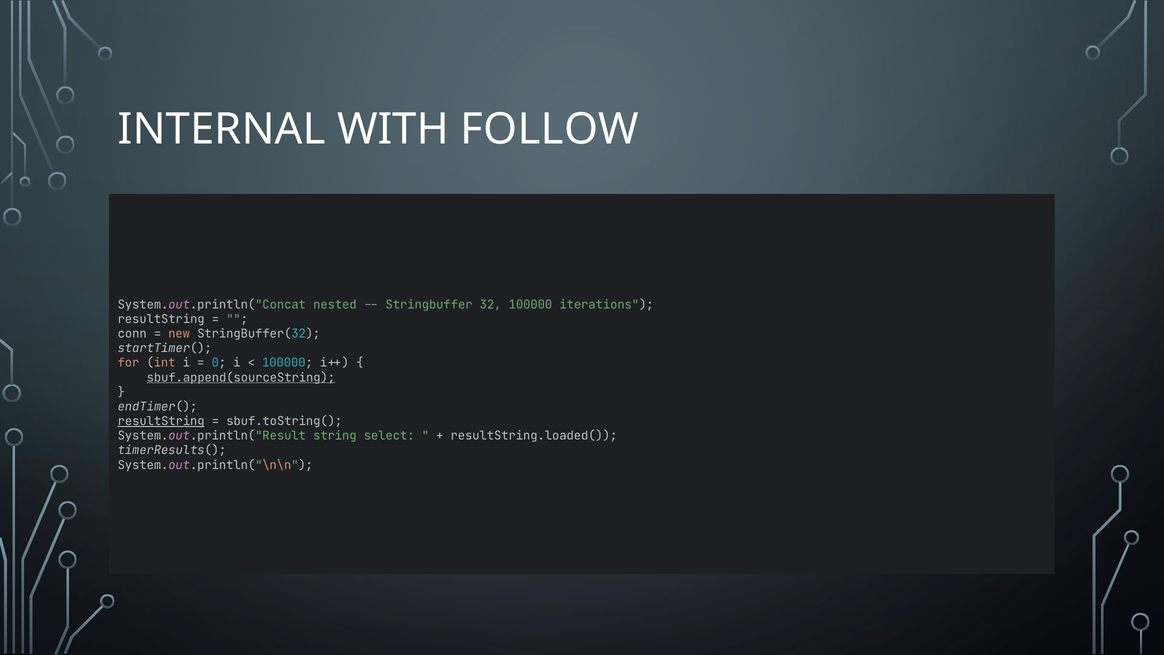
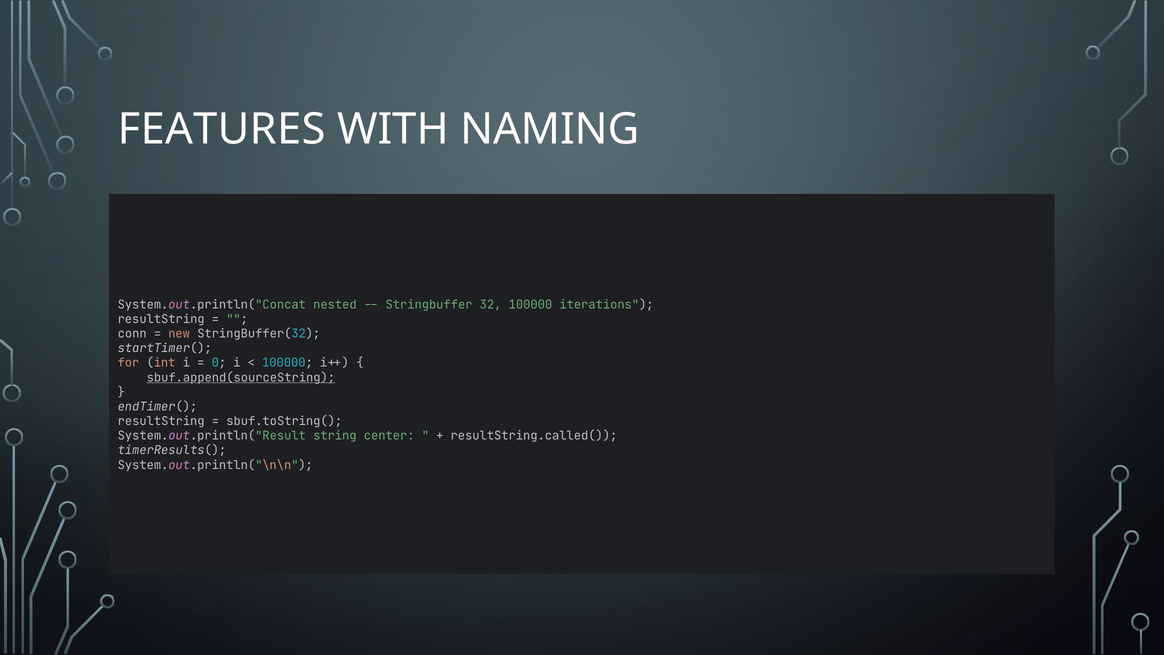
INTERNAL: INTERNAL -> FEATURES (222, 129)
FOLLOW: FOLLOW -> NAMING (550, 129)
resultString underline: present -> none (161, 421)
select: select -> center (389, 436)
resultString.loaded(: resultString.loaded( -> resultString.called( (534, 436)
